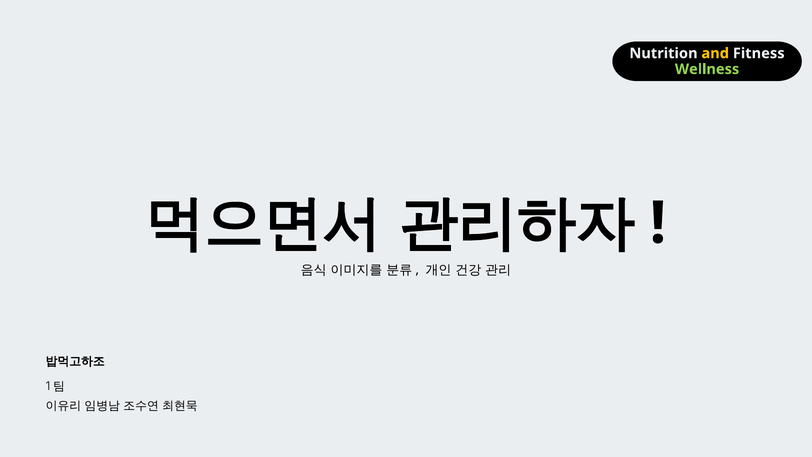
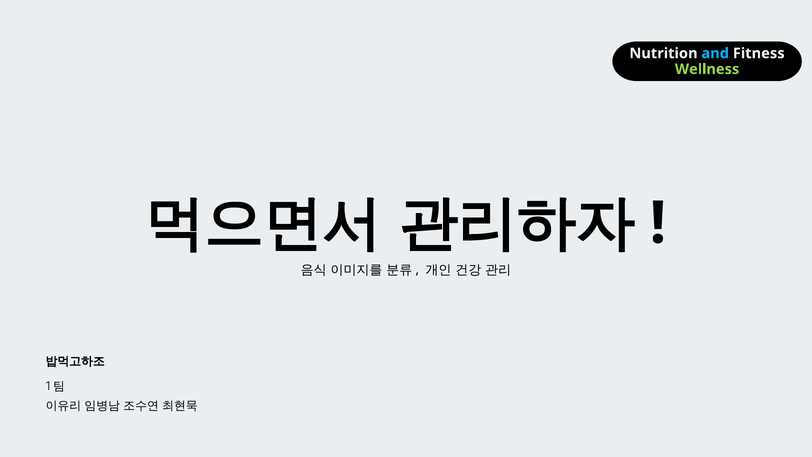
and colour: yellow -> light blue (715, 53)
